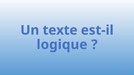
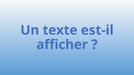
logique: logique -> afficher (62, 45)
